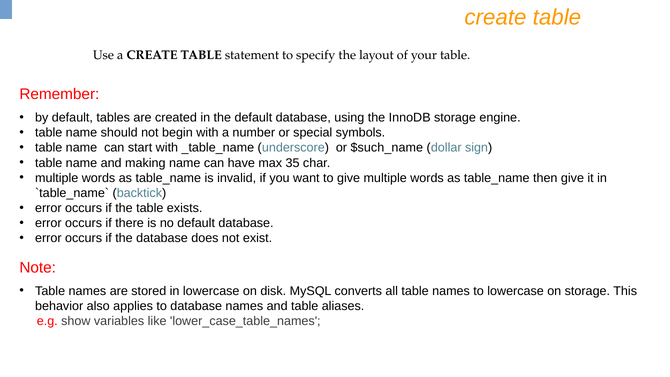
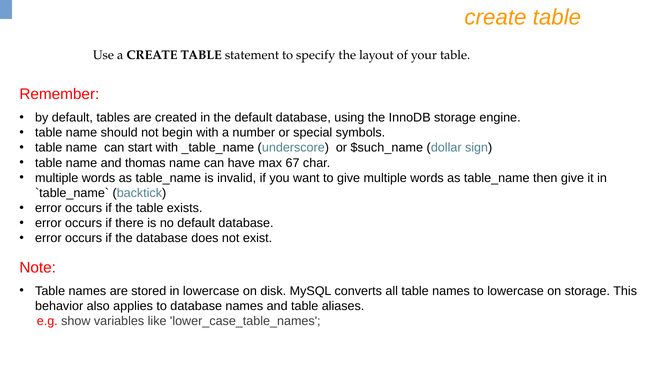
making: making -> thomas (145, 163)
35: 35 -> 67 (293, 163)
